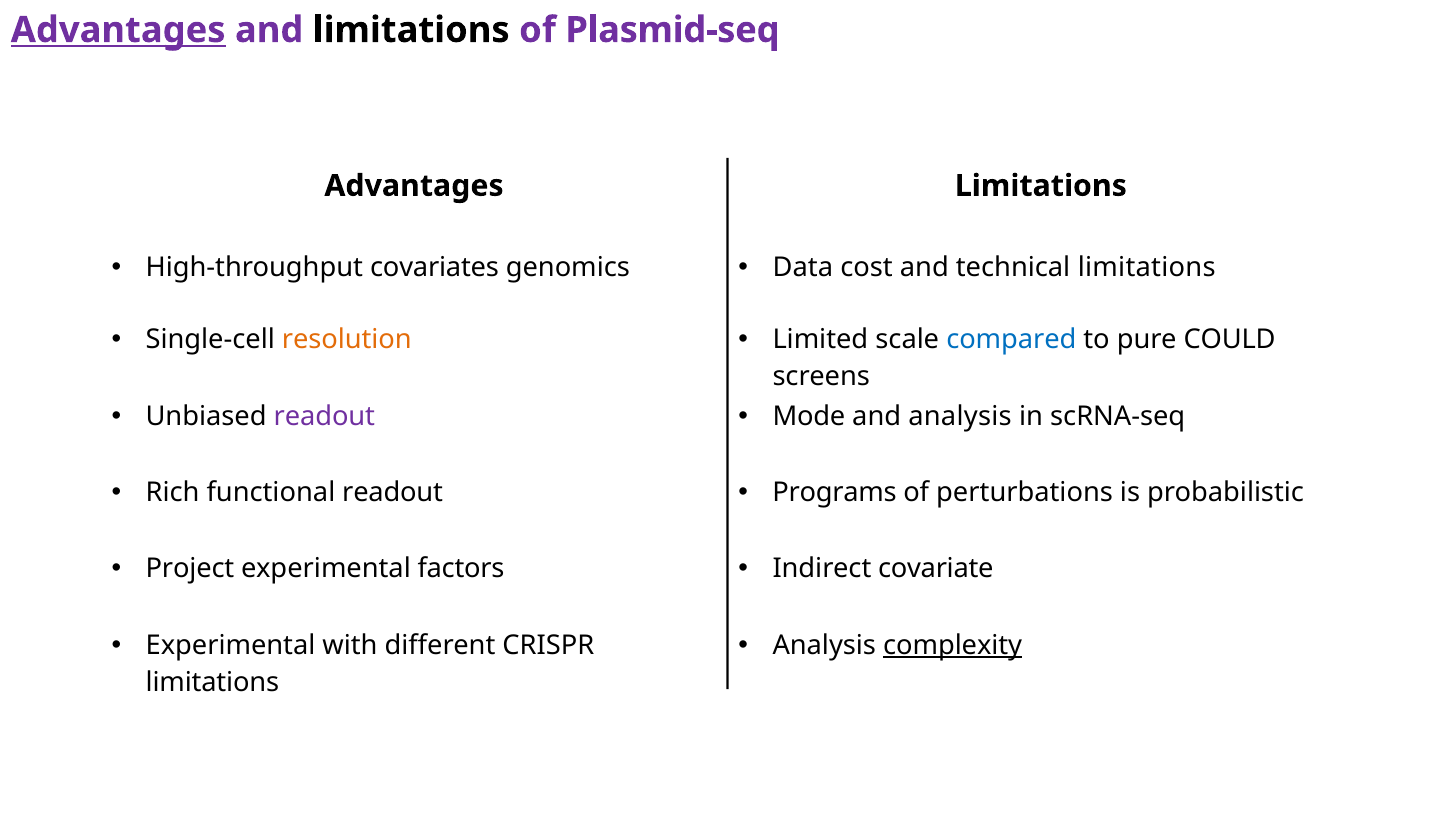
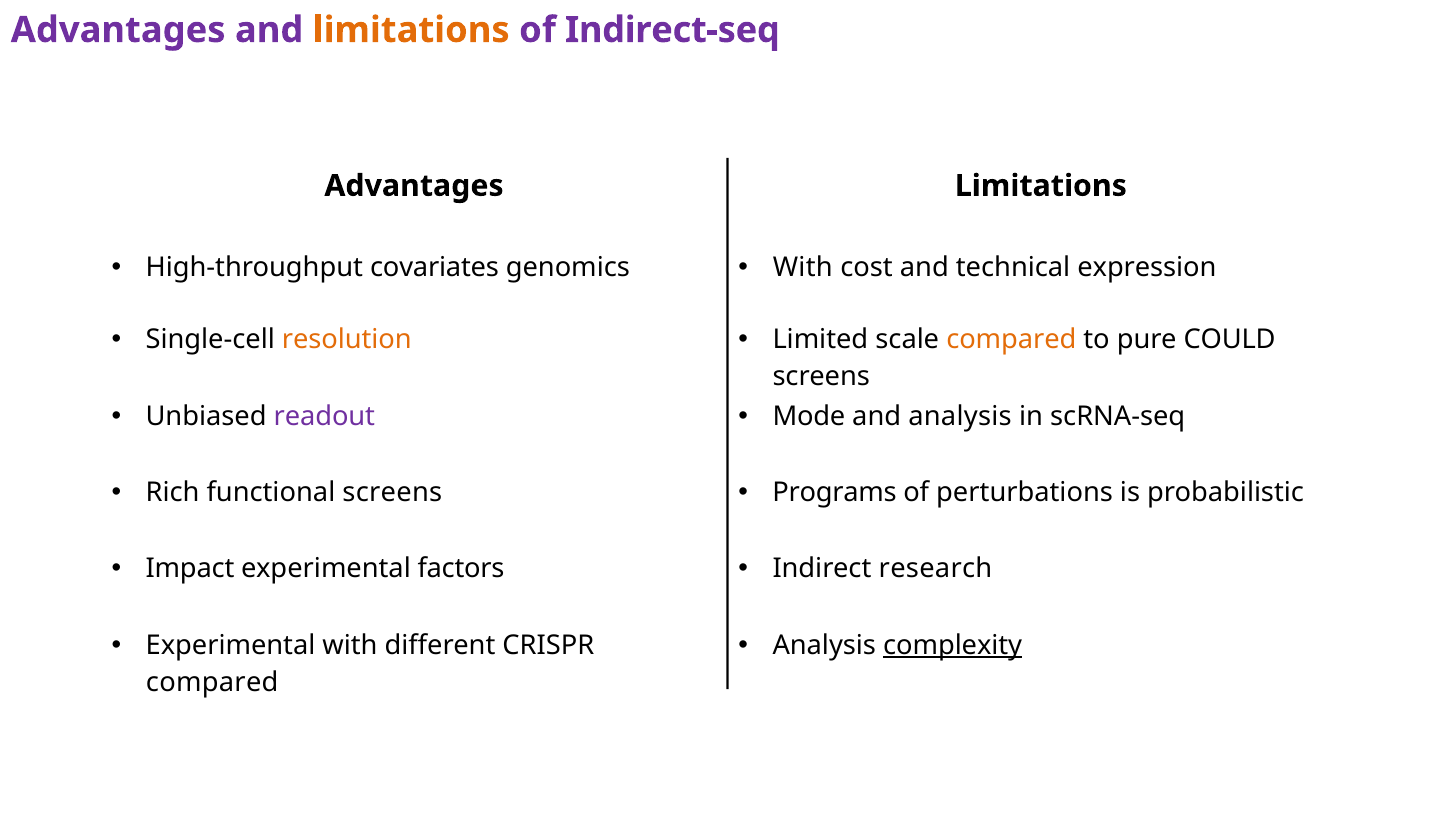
Advantages underline: present -> none (118, 30)
limitations colour: black -> orange (411, 30)
Plasmid-seq: Plasmid-seq -> Indirect-seq (672, 30)
Data: Data -> With (803, 268)
technical limitations: limitations -> expression (1147, 268)
compared colour: blue -> orange (1011, 340)
functional readout: readout -> screens (392, 493)
Project: Project -> Impact (190, 569)
covariate: covariate -> research (936, 569)
limitations: limitations -> compared (212, 683)
